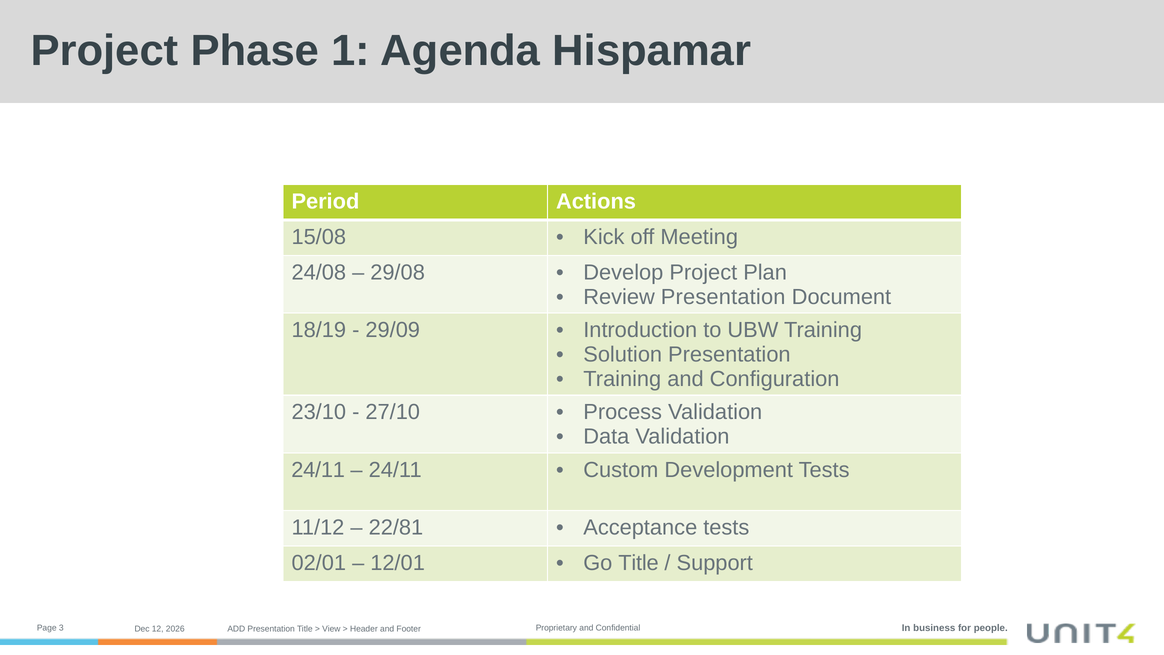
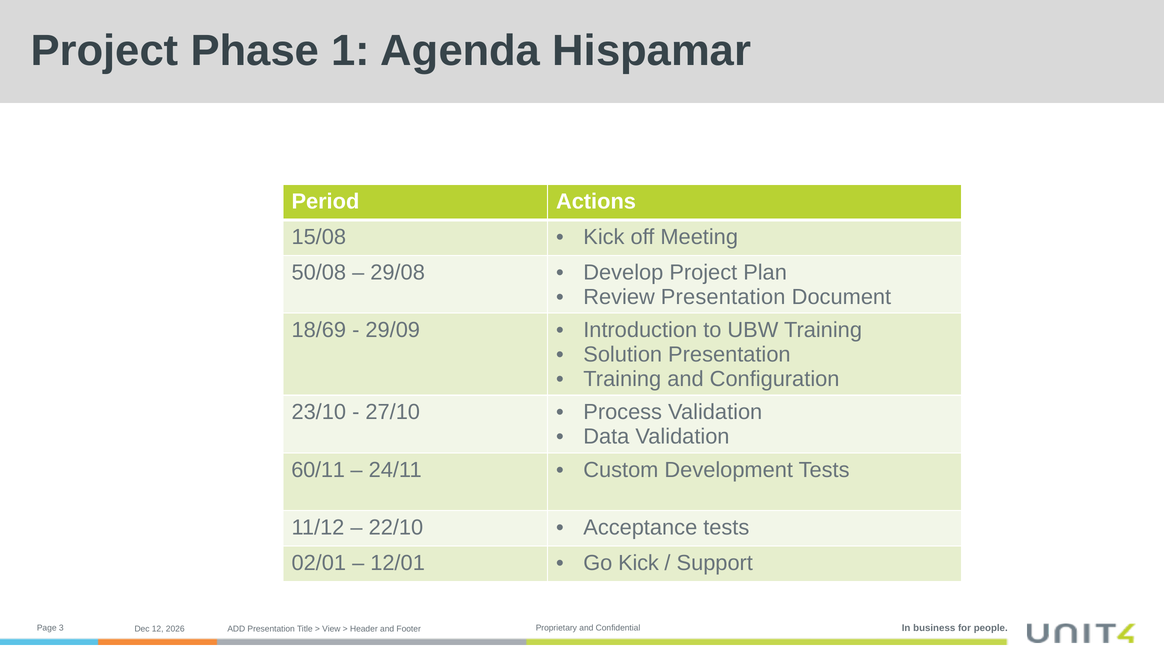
24/08: 24/08 -> 50/08 (319, 272)
18/19: 18/19 -> 18/69 (319, 330)
24/11: 24/11 -> 60/11 (318, 470)
22/81: 22/81 -> 22/10 (396, 527)
Go Title: Title -> Kick (639, 563)
